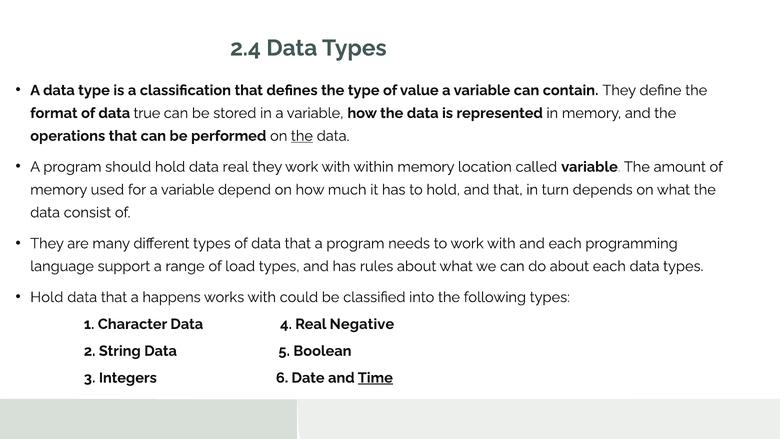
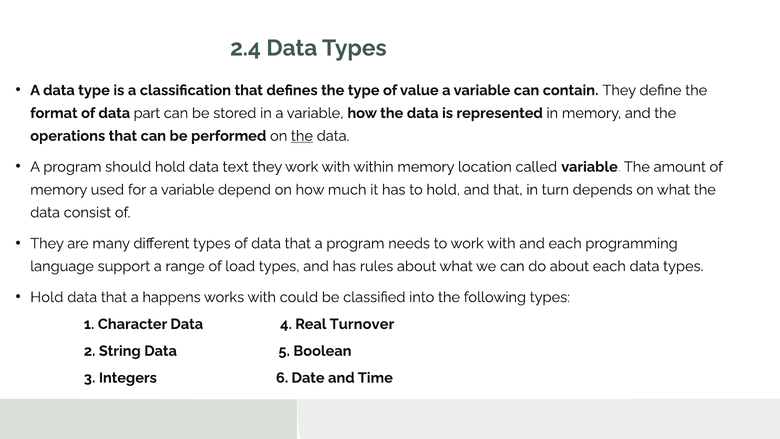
true: true -> part (147, 113)
data real: real -> text (236, 167)
Negative: Negative -> Turnover (362, 324)
Time underline: present -> none (375, 378)
